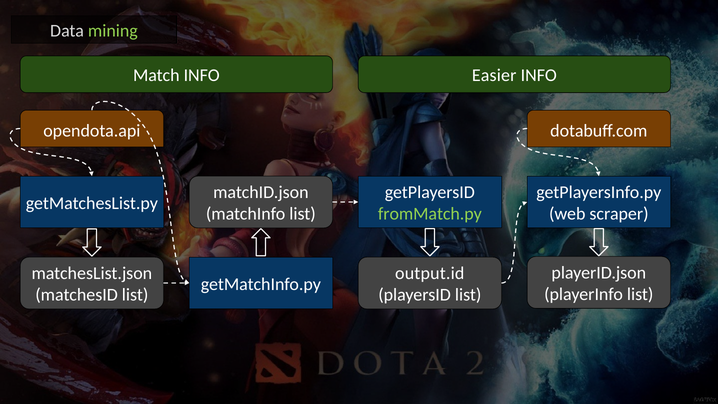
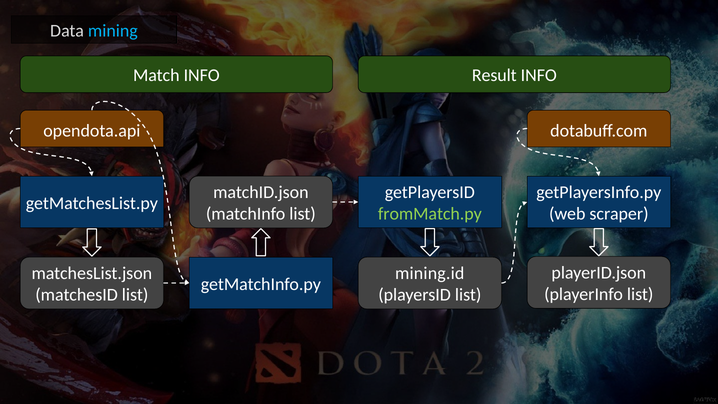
mining colour: light green -> light blue (113, 31)
Easier: Easier -> Result (494, 75)
output.id: output.id -> mining.id (430, 273)
